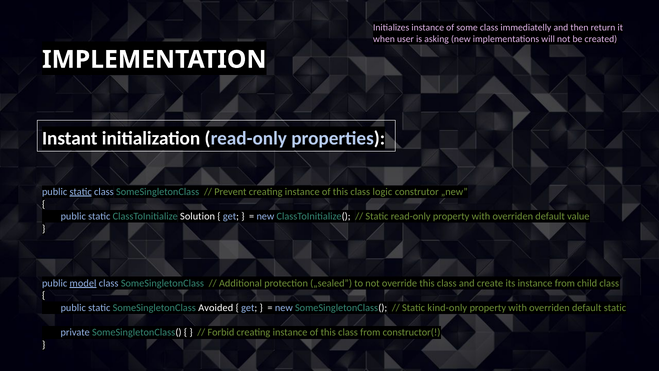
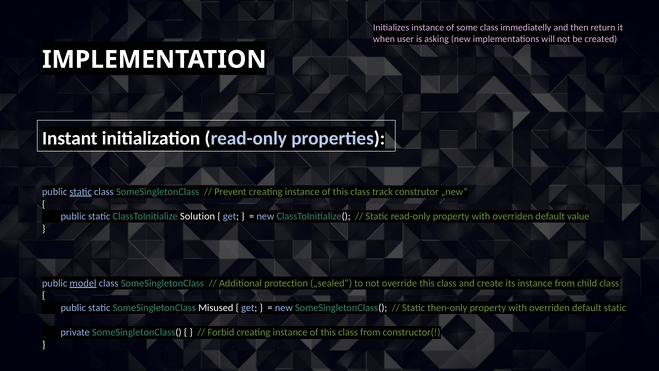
logic: logic -> track (383, 192)
Avoided: Avoided -> Misused (216, 308)
kind-only: kind-only -> then-only (447, 308)
